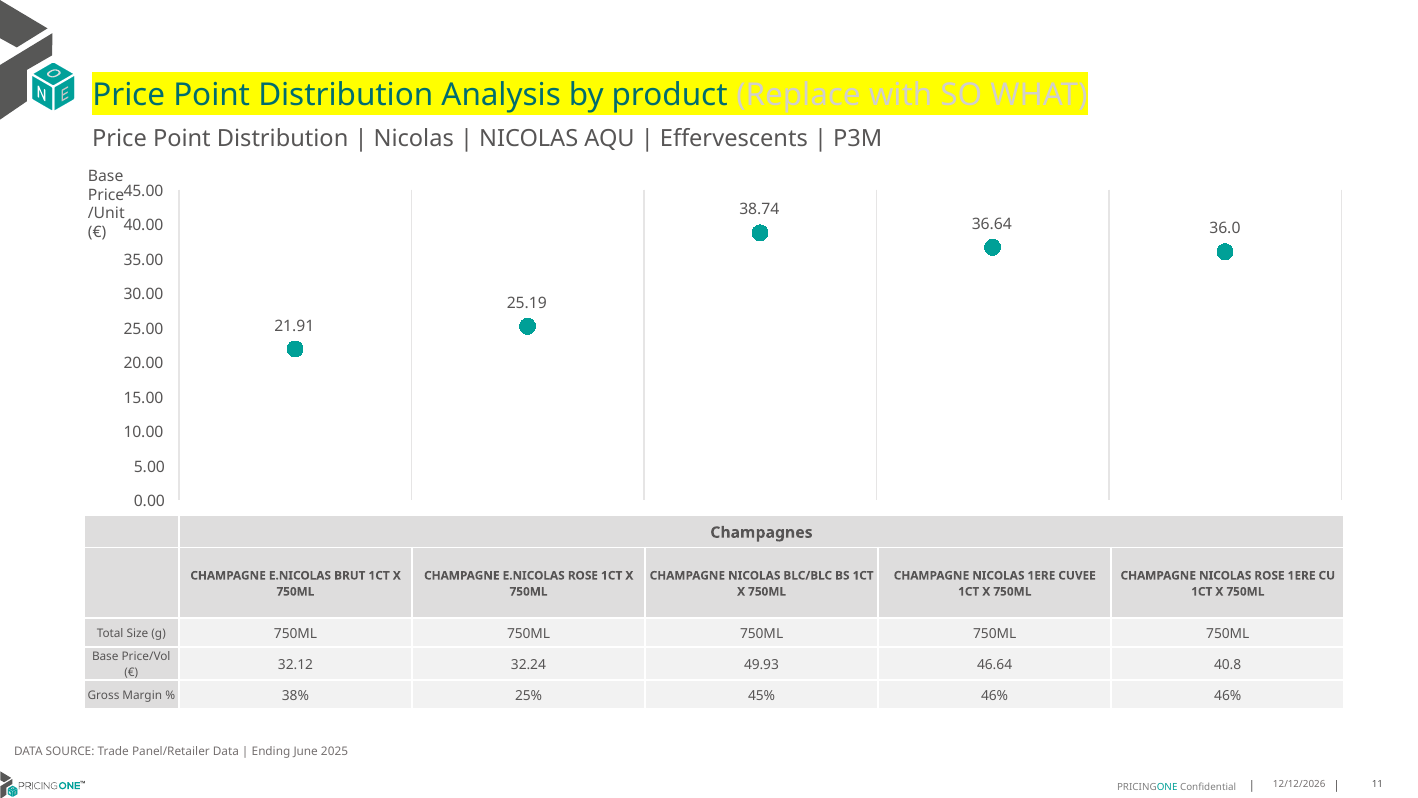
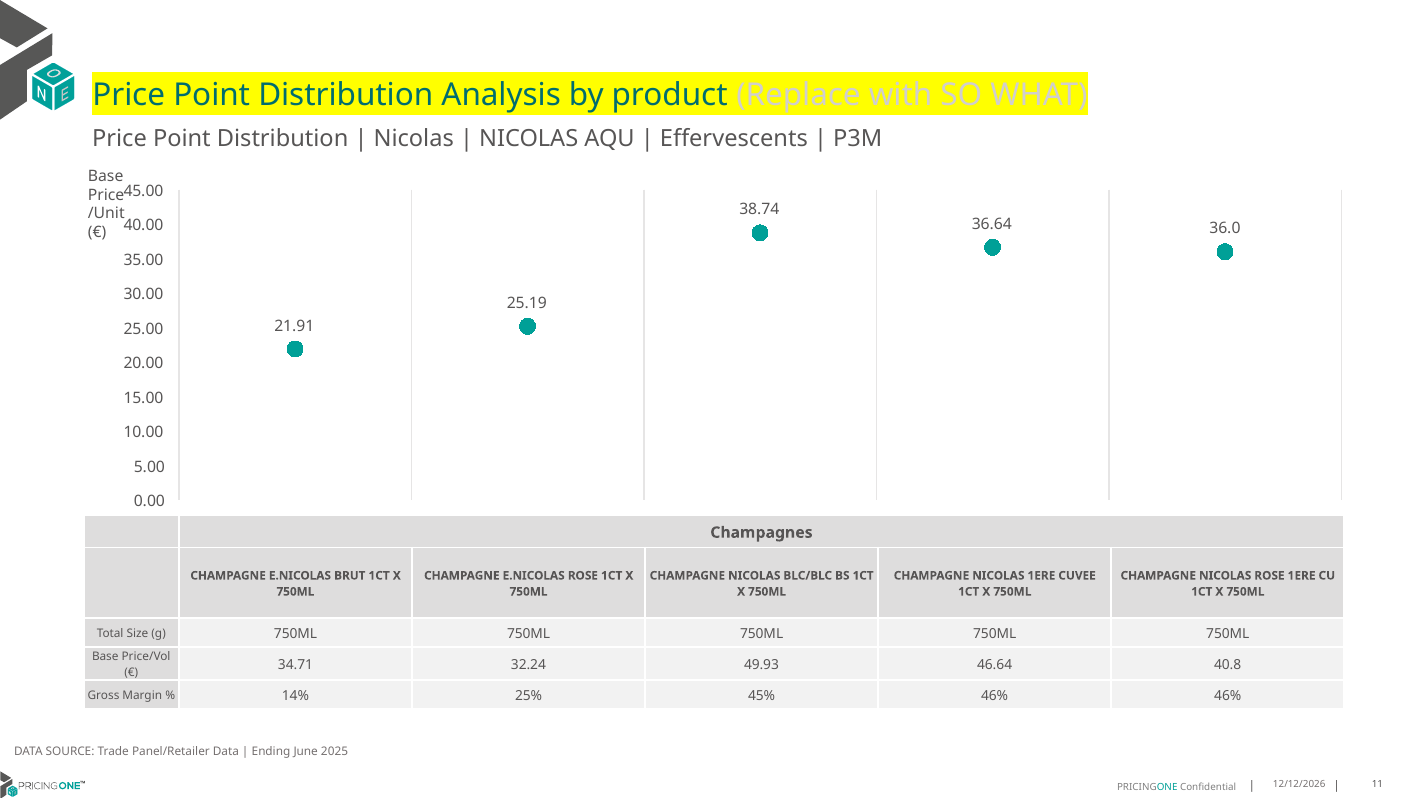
32.12: 32.12 -> 34.71 (295, 664)
38%: 38% -> 14% (295, 695)
